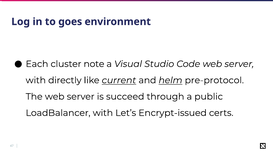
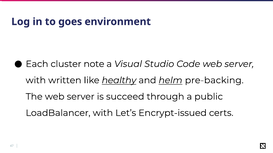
directly: directly -> written (65, 81)
current: current -> healthy (119, 81)
pre-protocol: pre-protocol -> pre-backing (214, 81)
